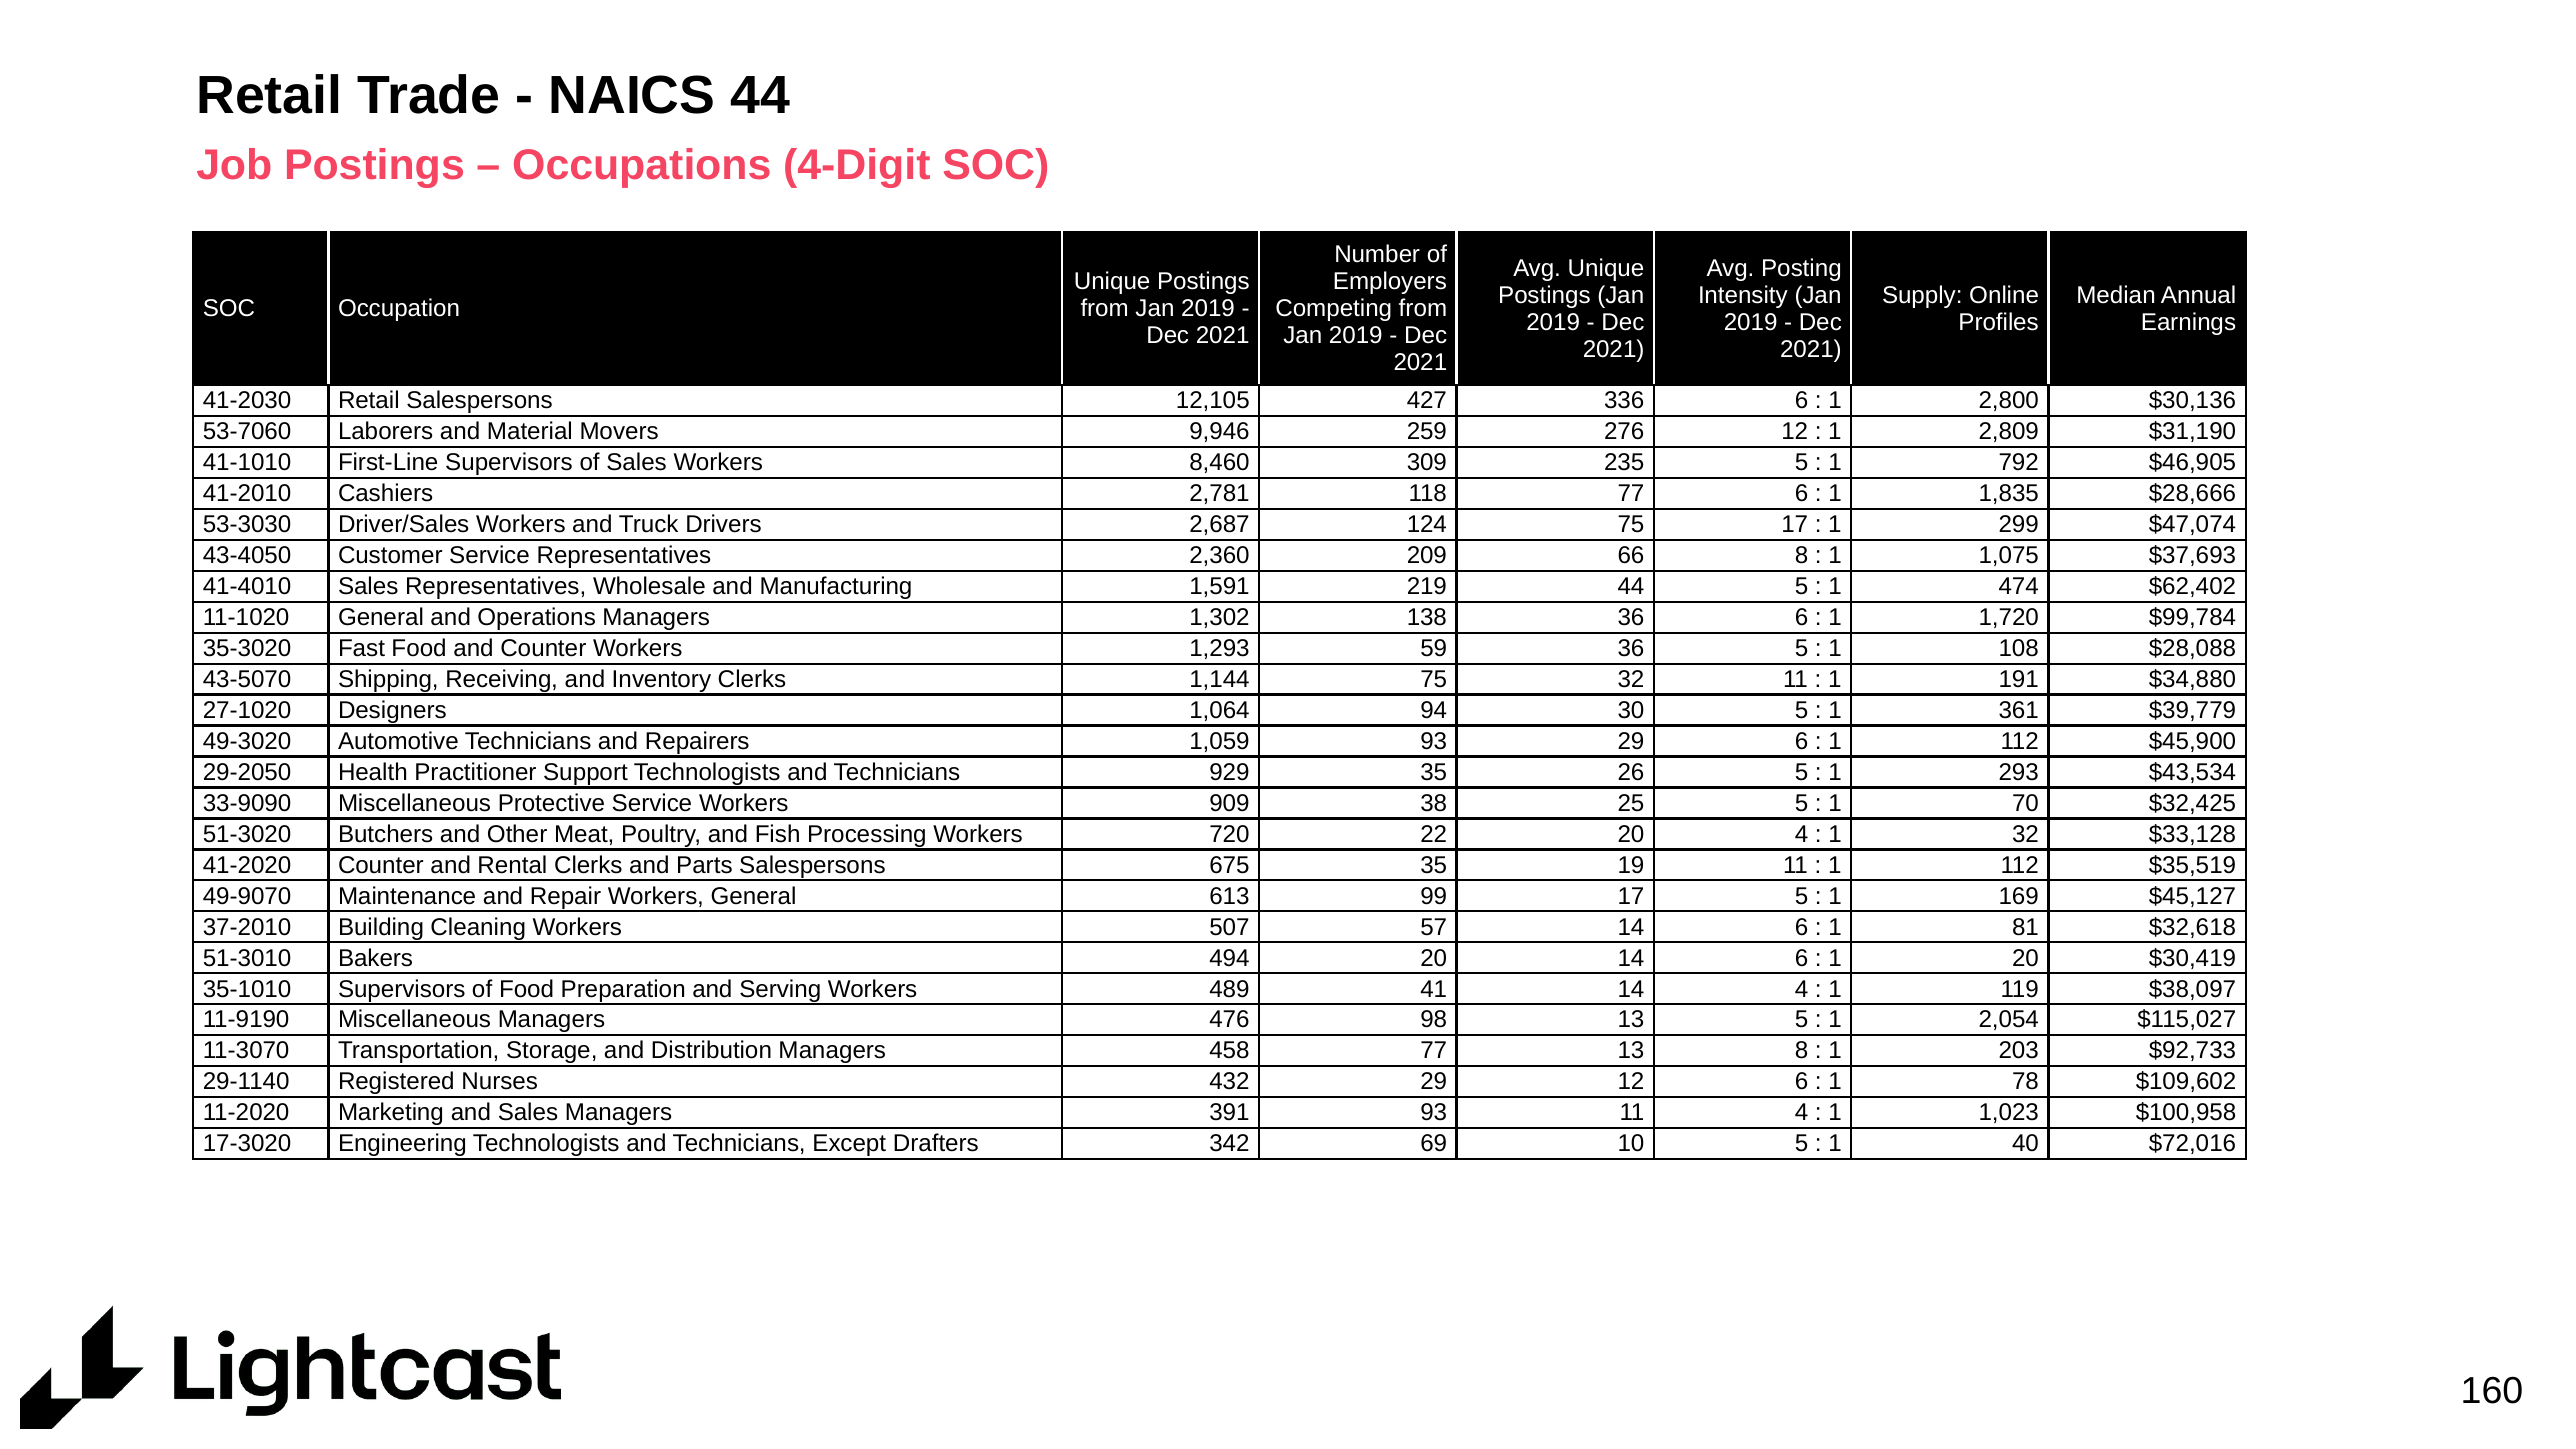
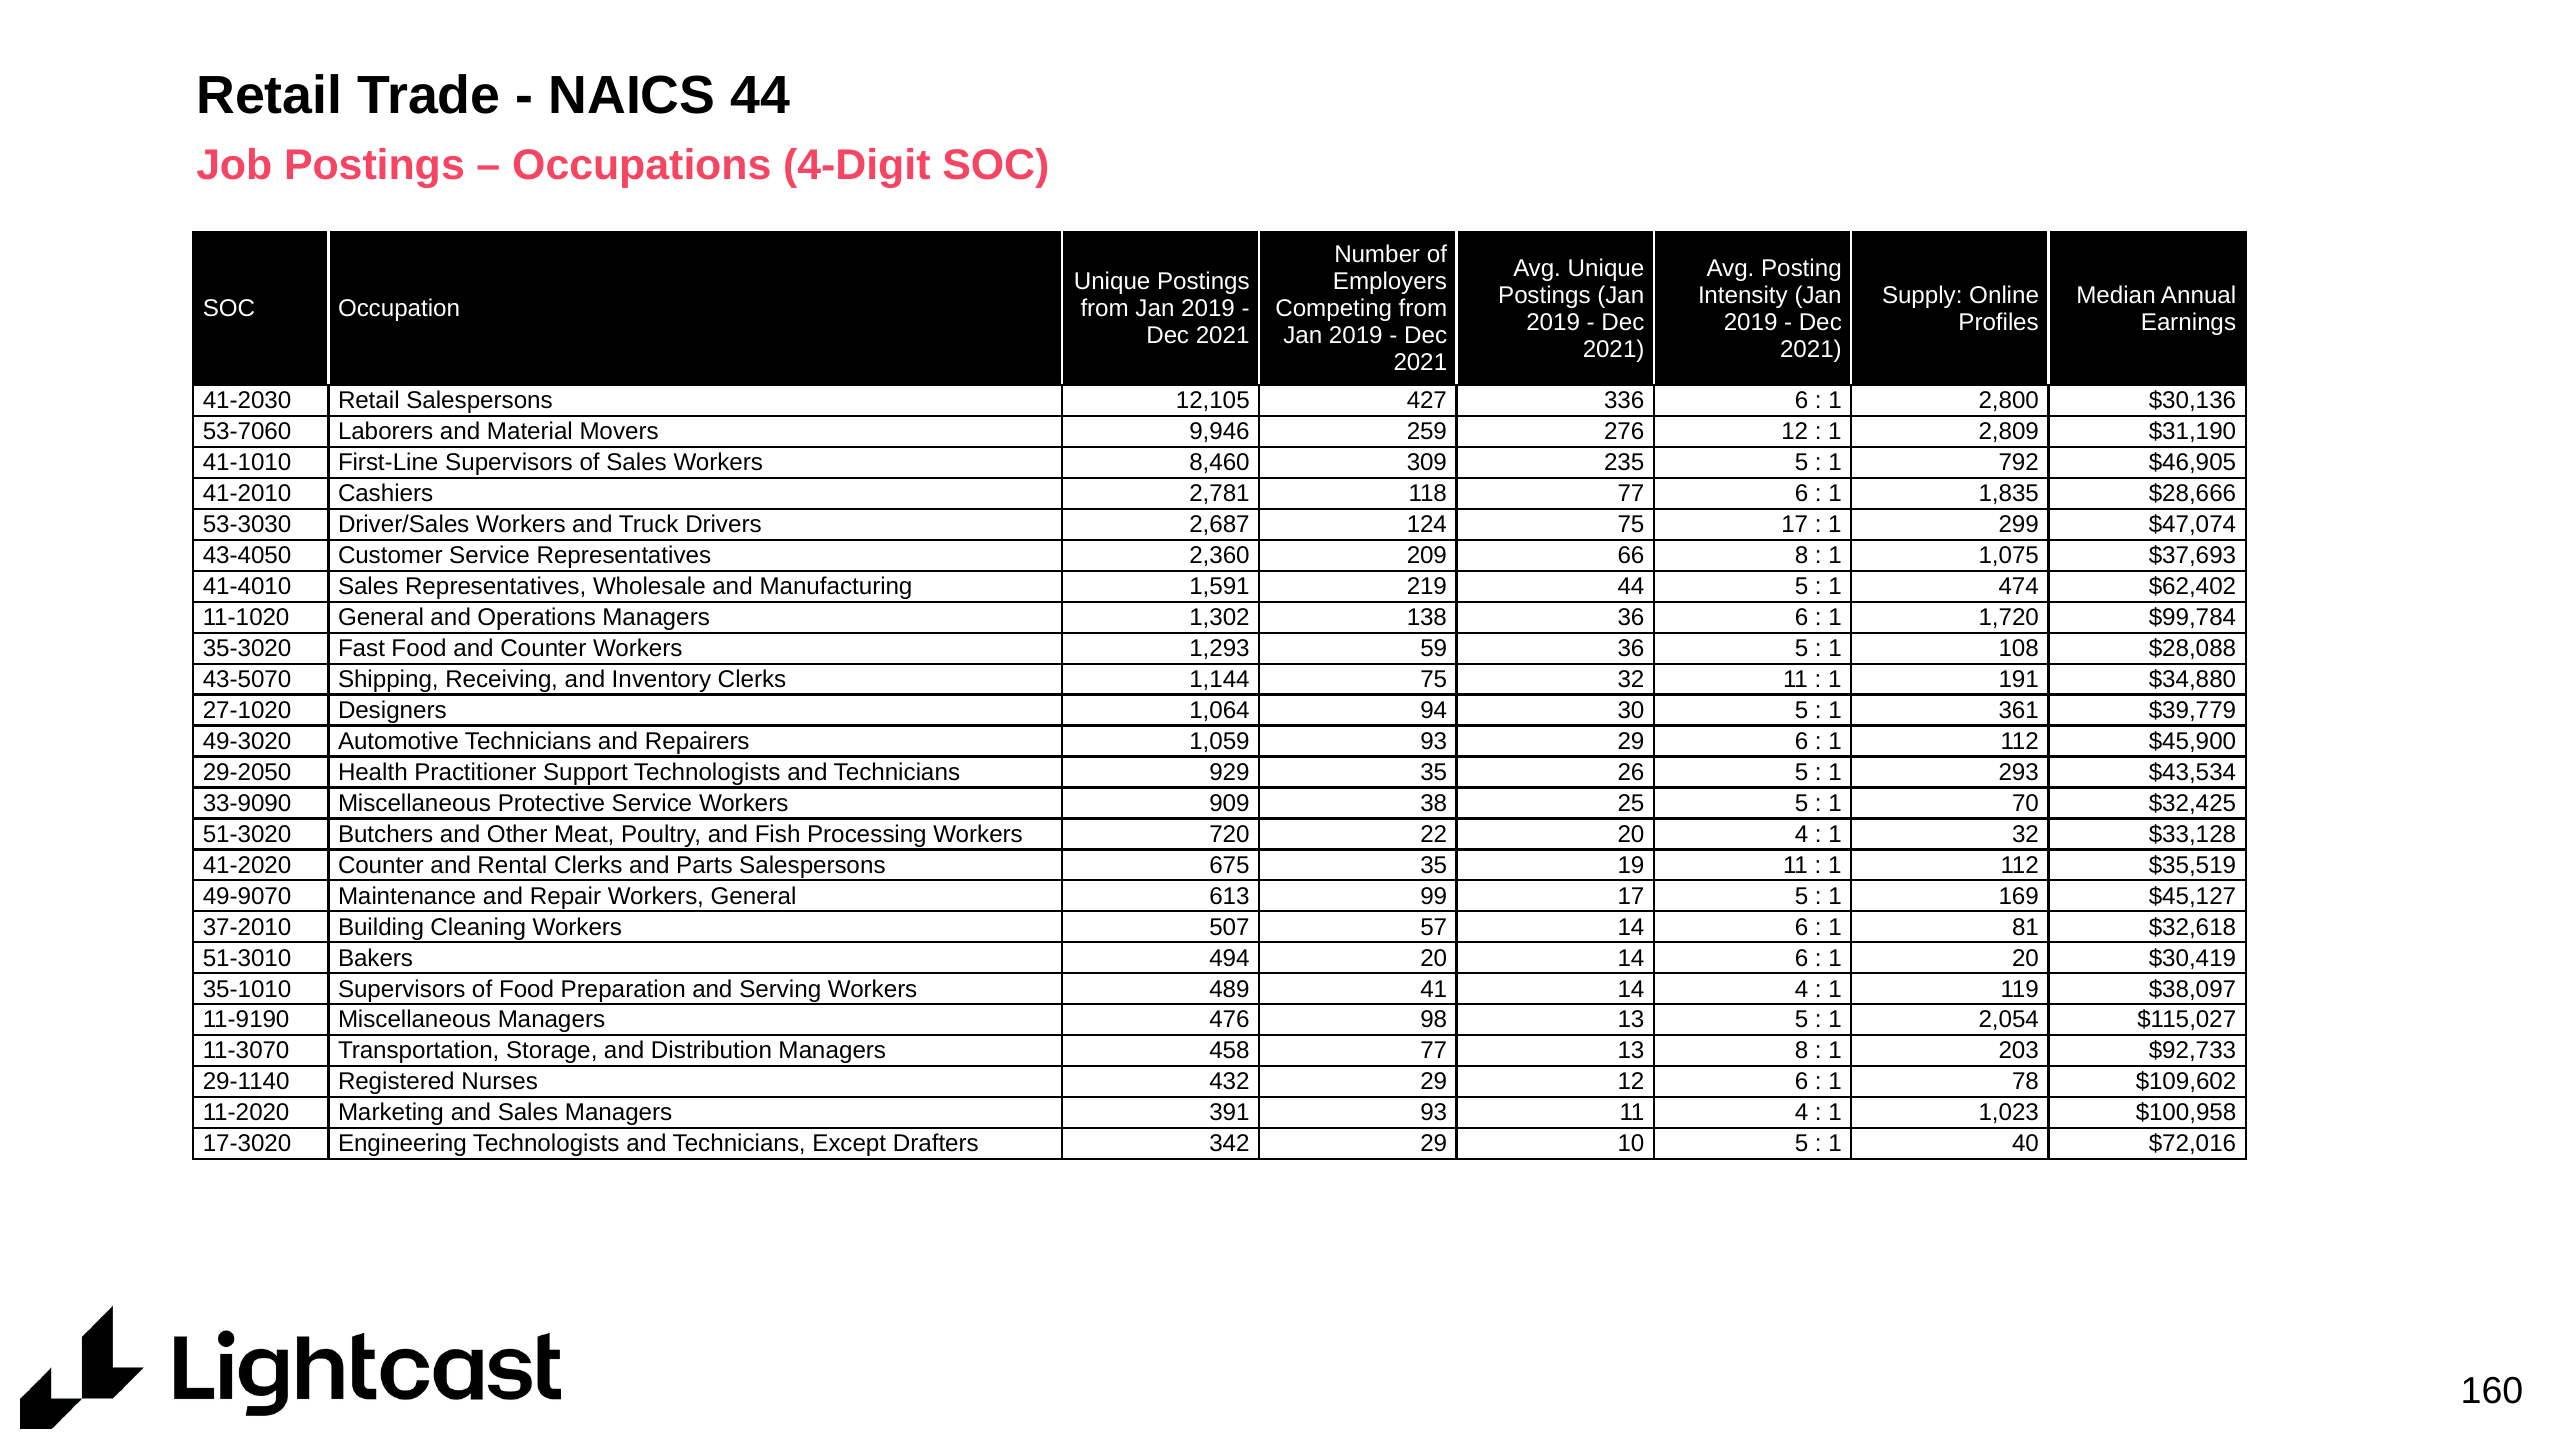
342 69: 69 -> 29 (1434, 1144)
